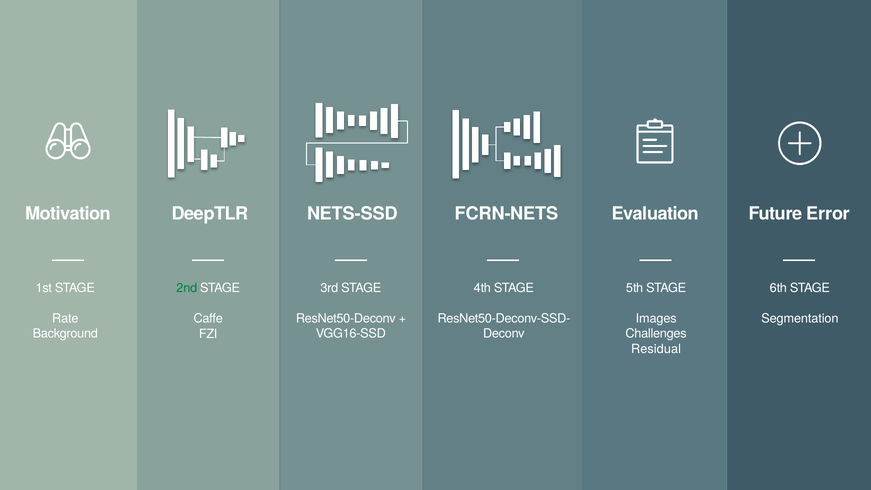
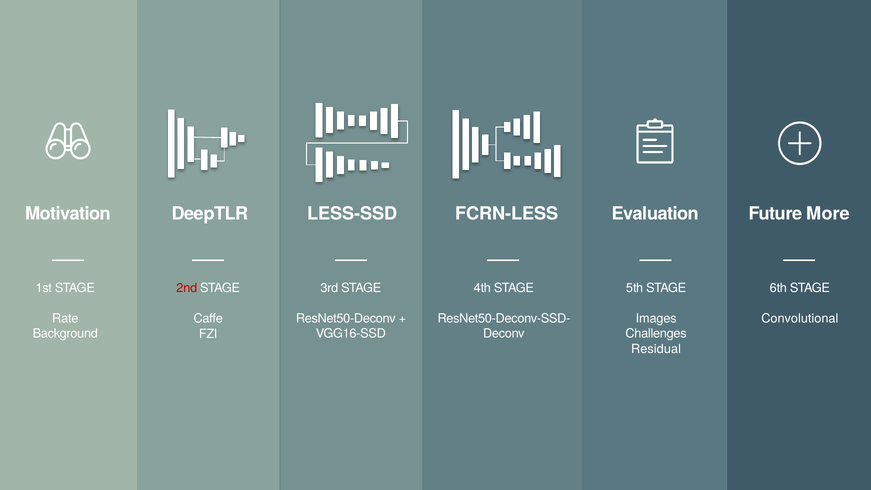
NETS-SSD: NETS-SSD -> LESS-SSD (352, 214)
FCRN-NETS: FCRN-NETS -> FCRN-LESS (507, 214)
Error: Error -> More (828, 214)
2nd colour: green -> red (187, 288)
Segmentation: Segmentation -> Convolutional (800, 318)
